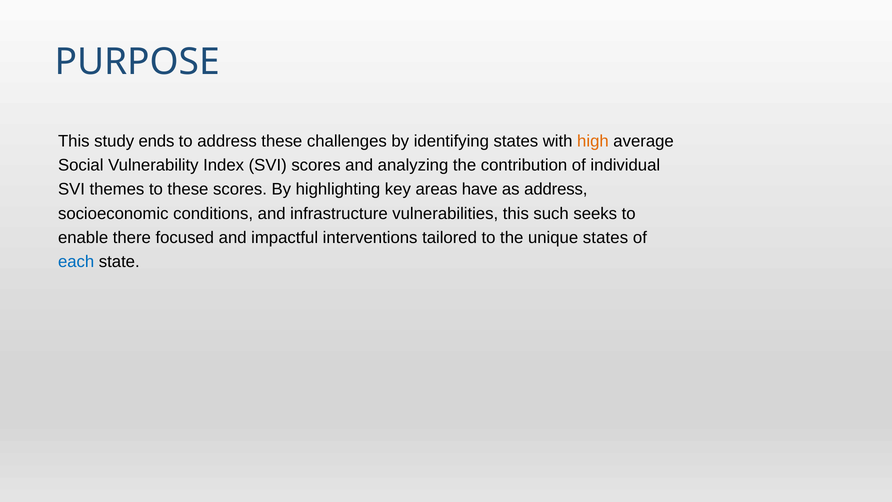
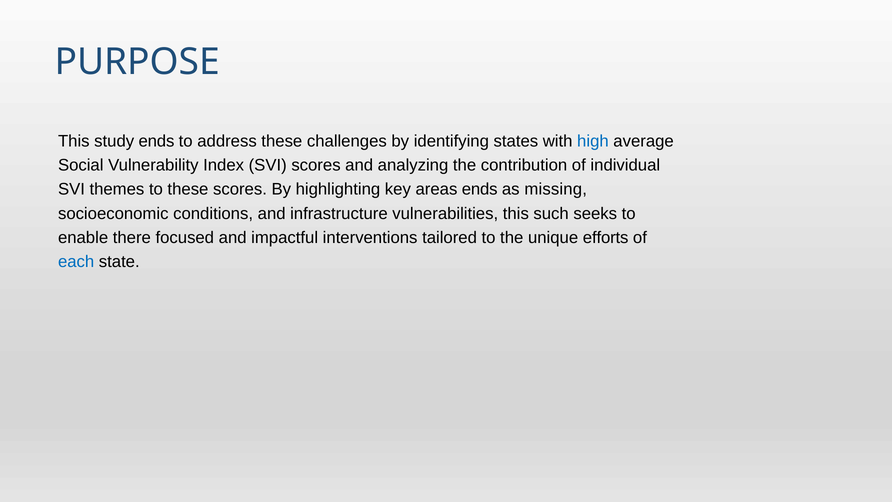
high colour: orange -> blue (593, 141)
areas have: have -> ends (480, 189)
as address: address -> missing (556, 189)
unique states: states -> efforts (606, 238)
